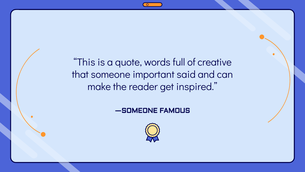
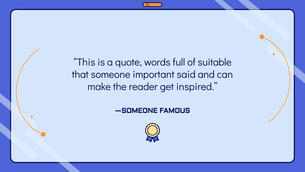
creative: creative -> suitable (215, 62)
